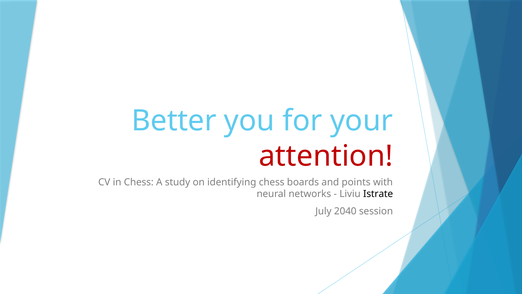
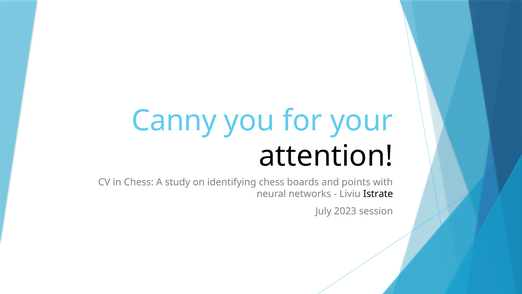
Better: Better -> Canny (174, 121)
attention colour: red -> black (326, 156)
2040: 2040 -> 2023 (345, 211)
